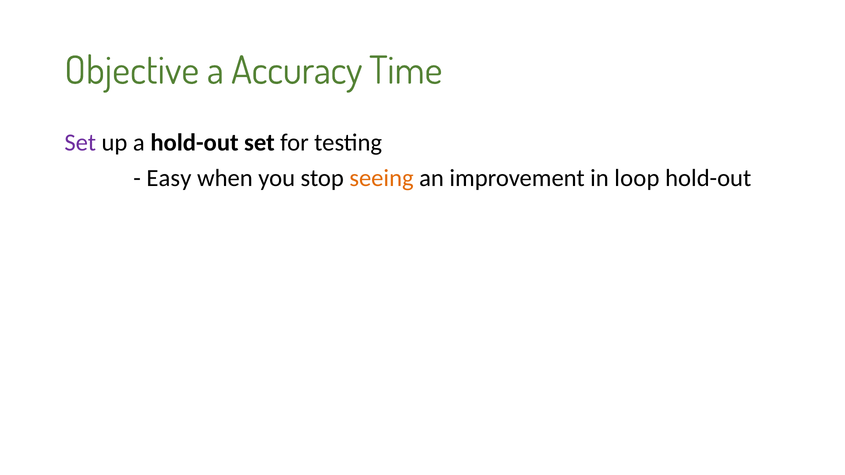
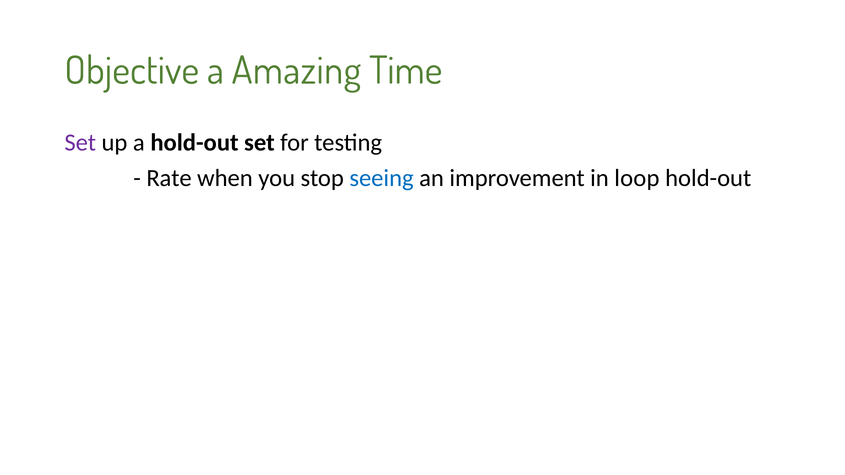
Accuracy: Accuracy -> Amazing (296, 71)
Easy: Easy -> Rate (169, 178)
seeing colour: orange -> blue (382, 178)
